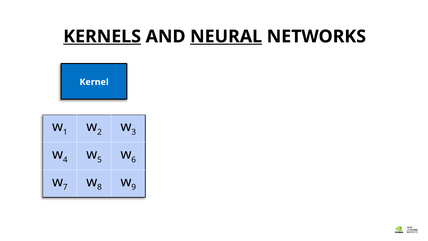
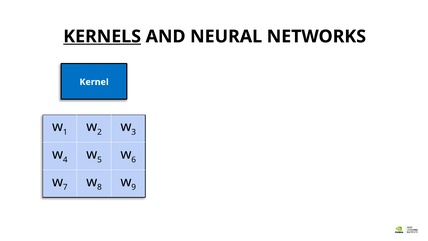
NEURAL underline: present -> none (226, 36)
